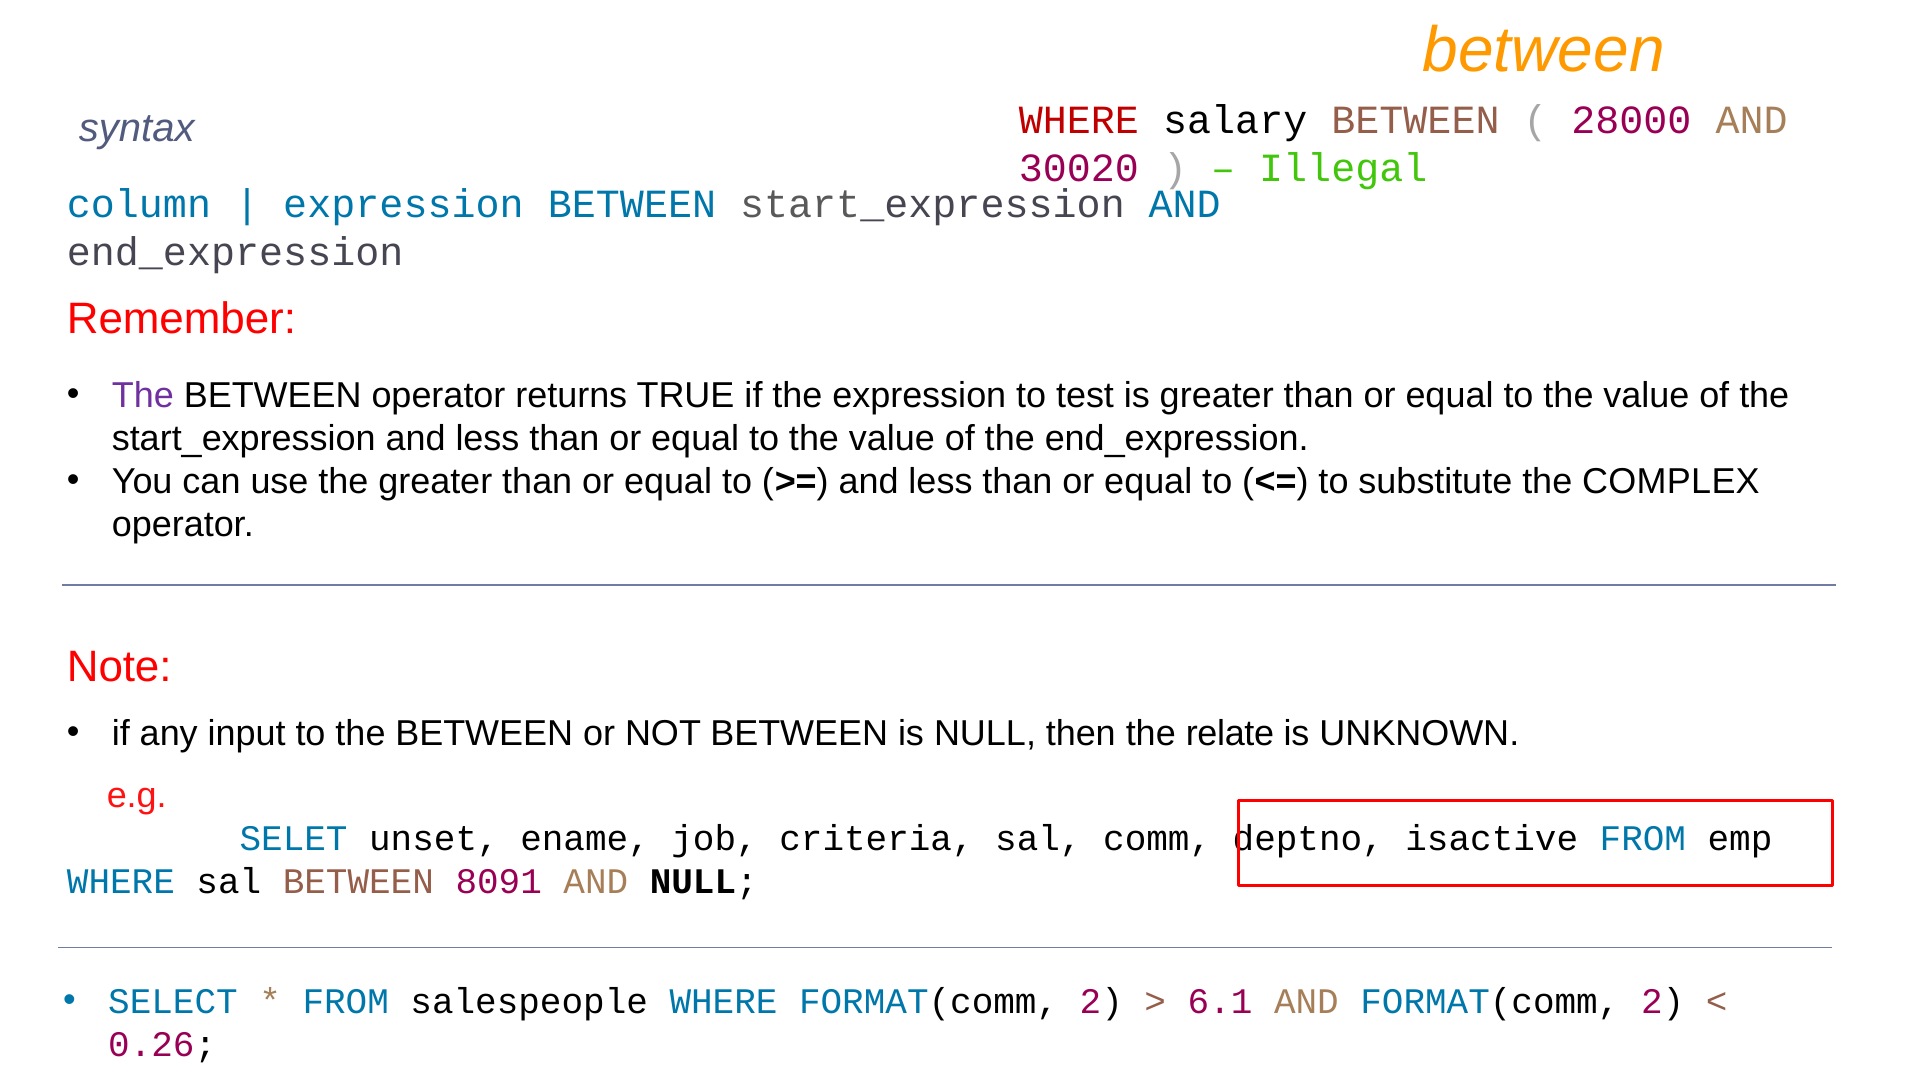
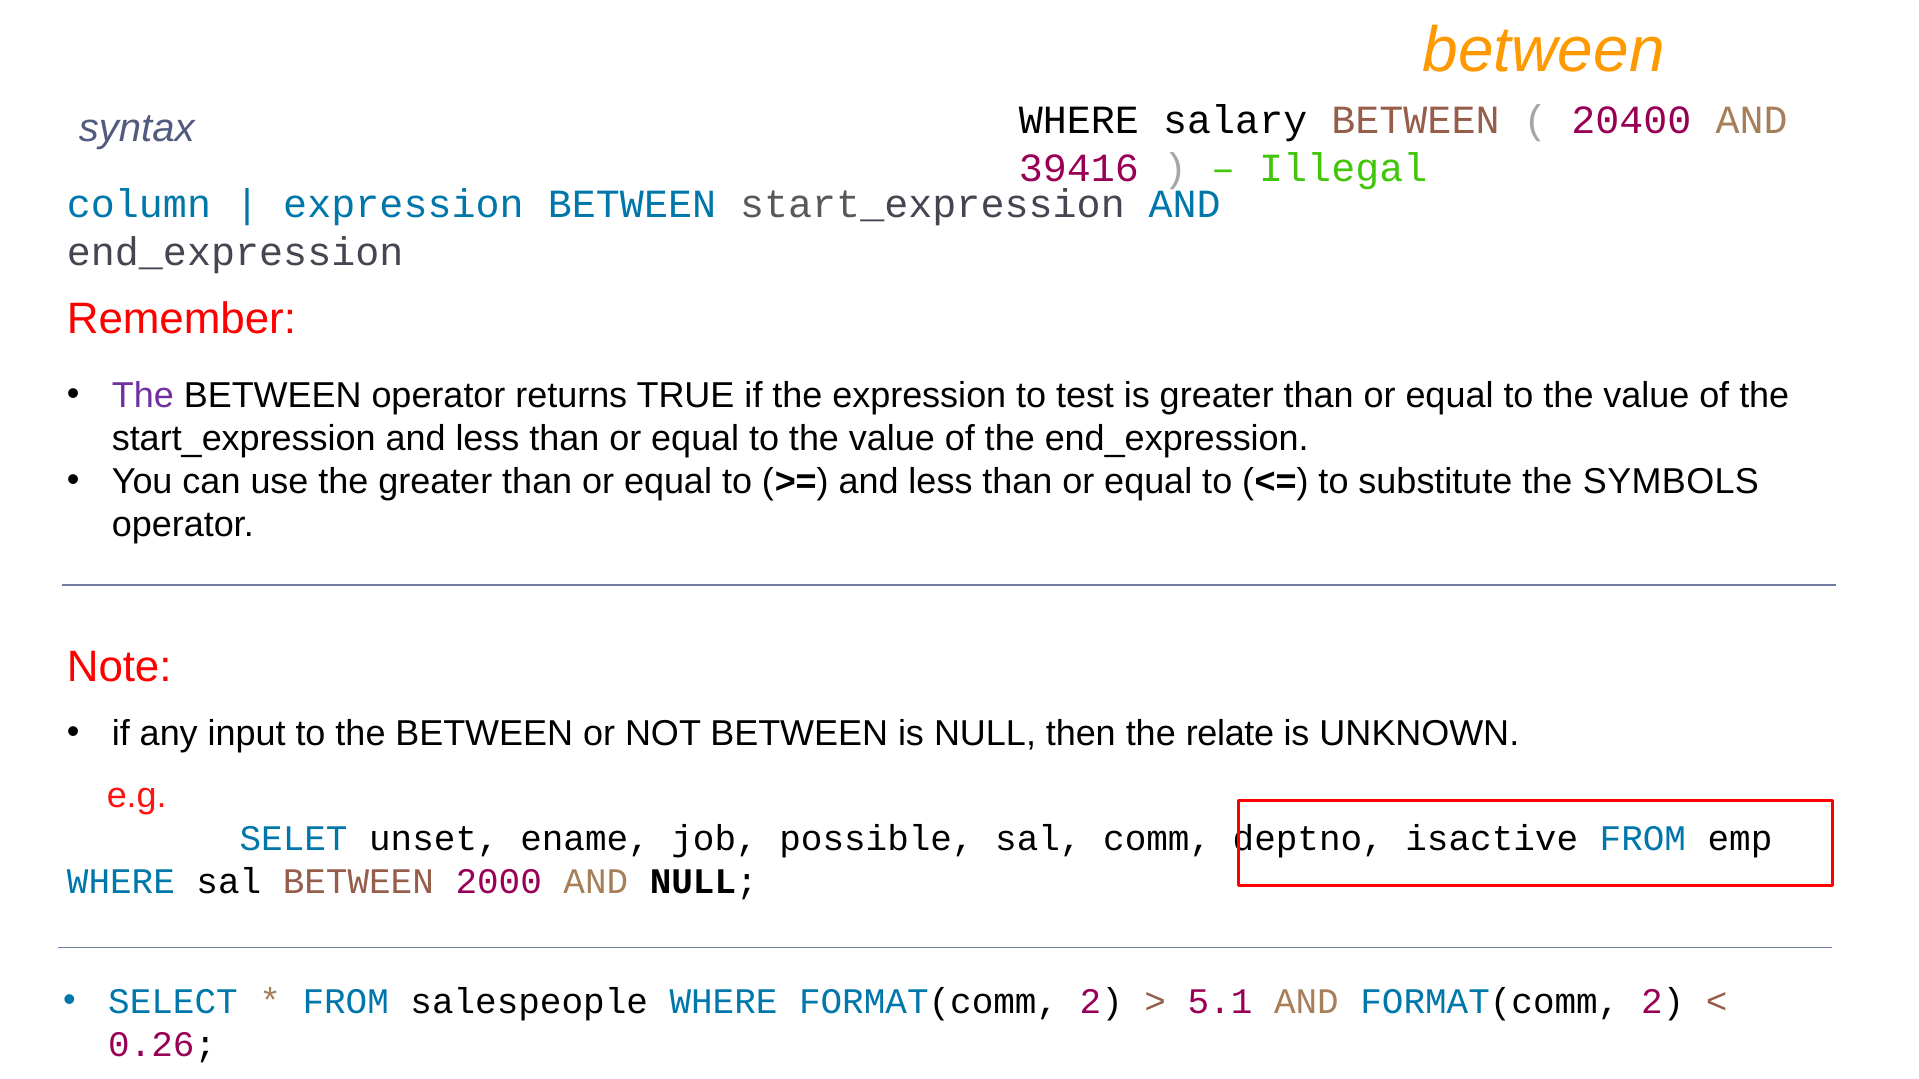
WHERE colour: red -> black (1079, 120)
28000: 28000 -> 20400 (1631, 120)
30020: 30020 -> 39416 (1079, 168)
COMPLEX: COMPLEX -> SYMBOLS (1671, 482)
criteria: criteria -> possible (876, 839)
8091: 8091 -> 2000 (499, 882)
6.1: 6.1 -> 5.1 (1220, 1002)
